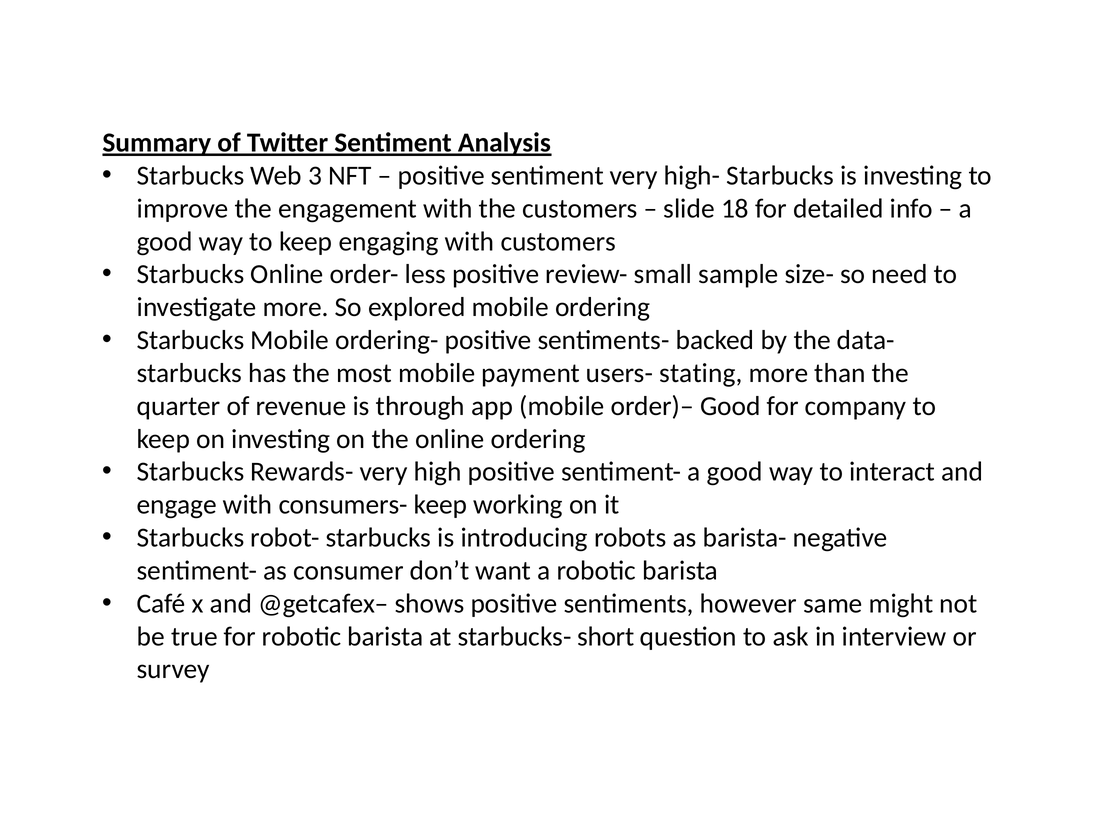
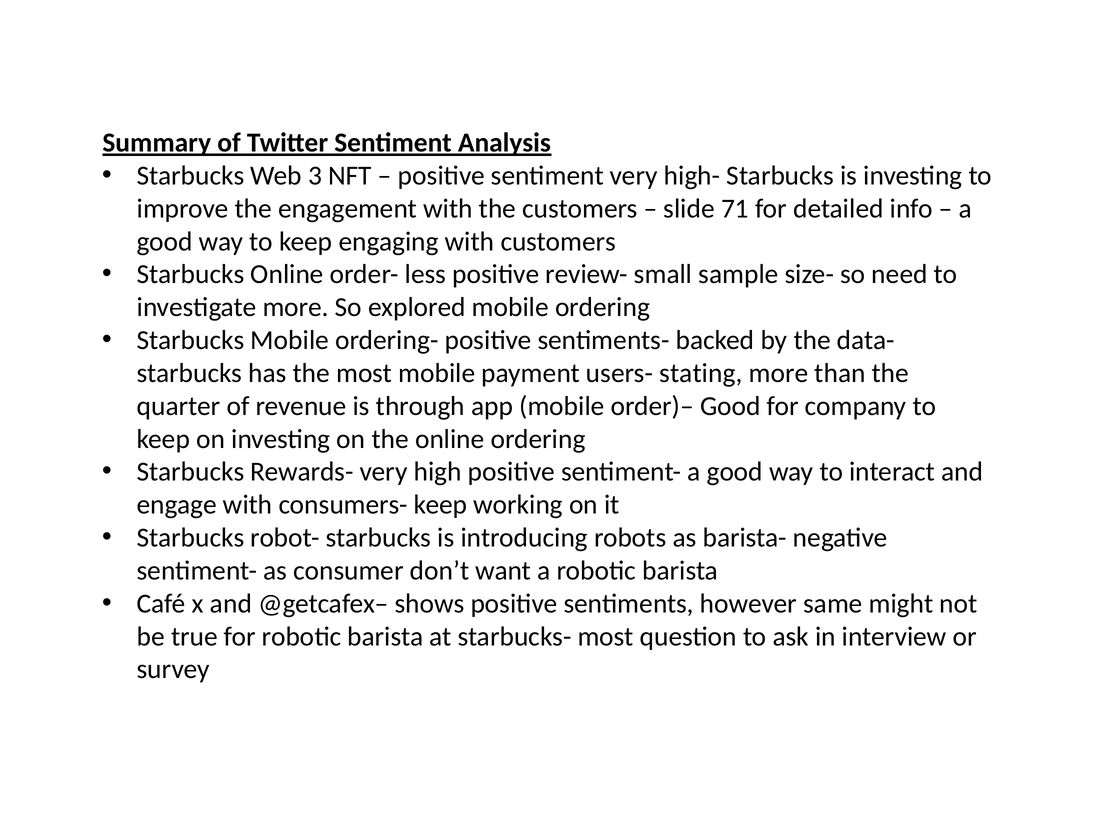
18: 18 -> 71 (735, 209)
starbucks- short: short -> most (606, 637)
